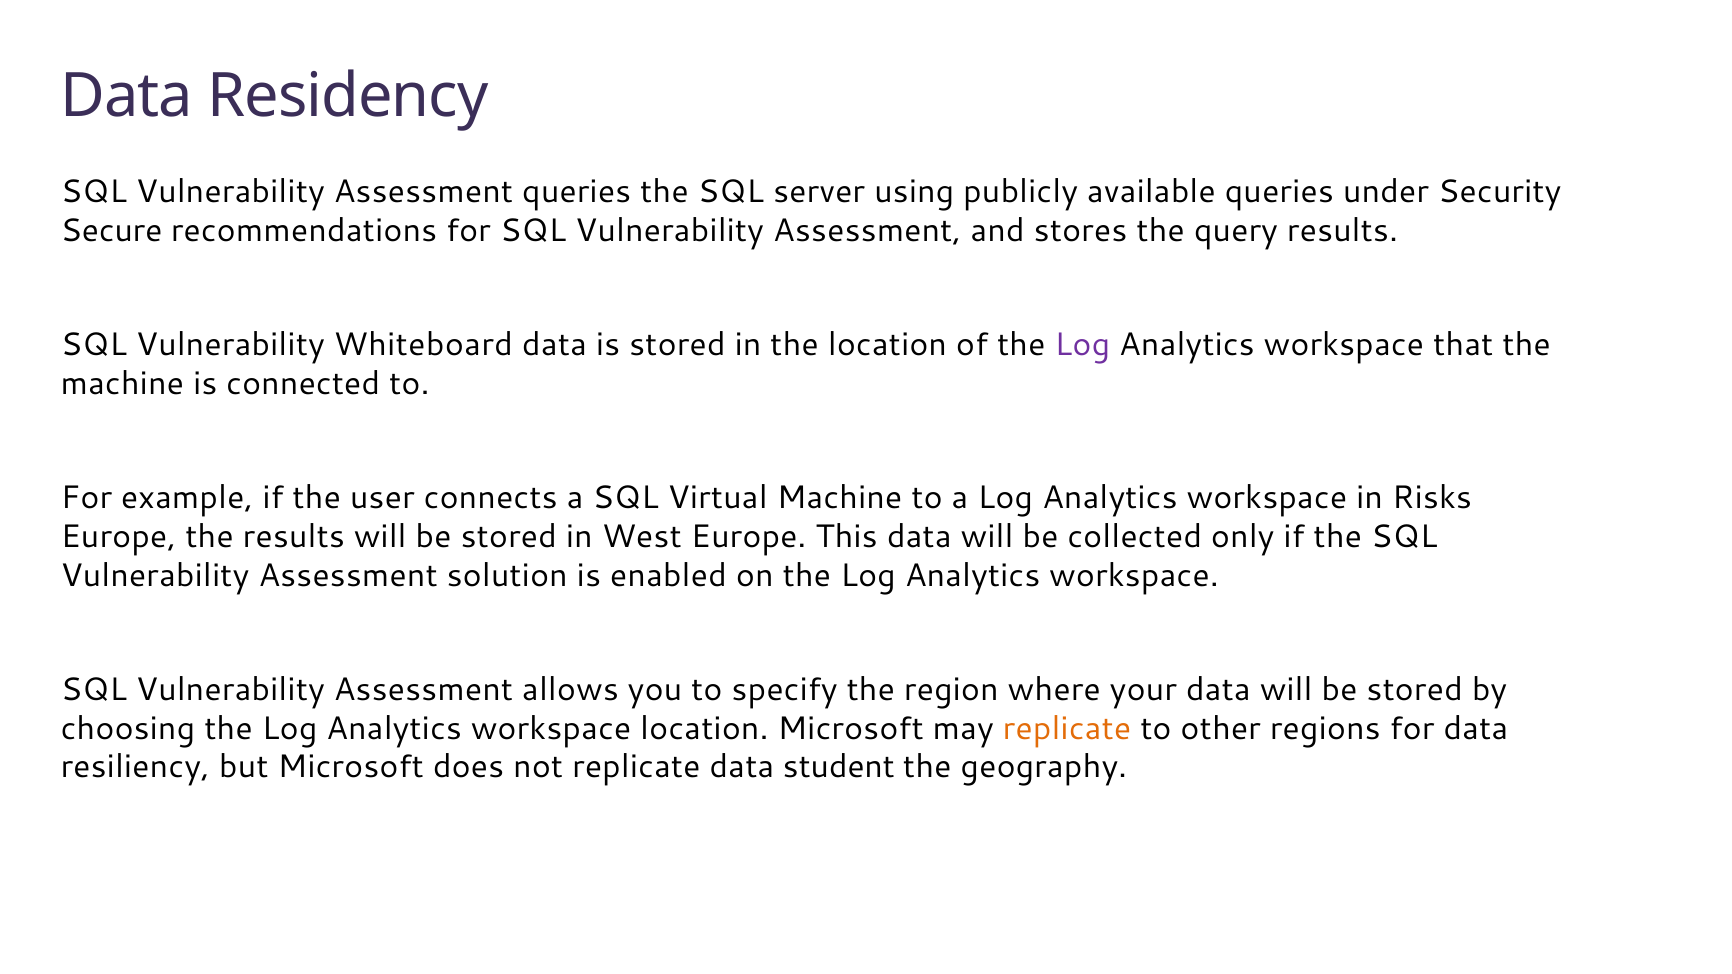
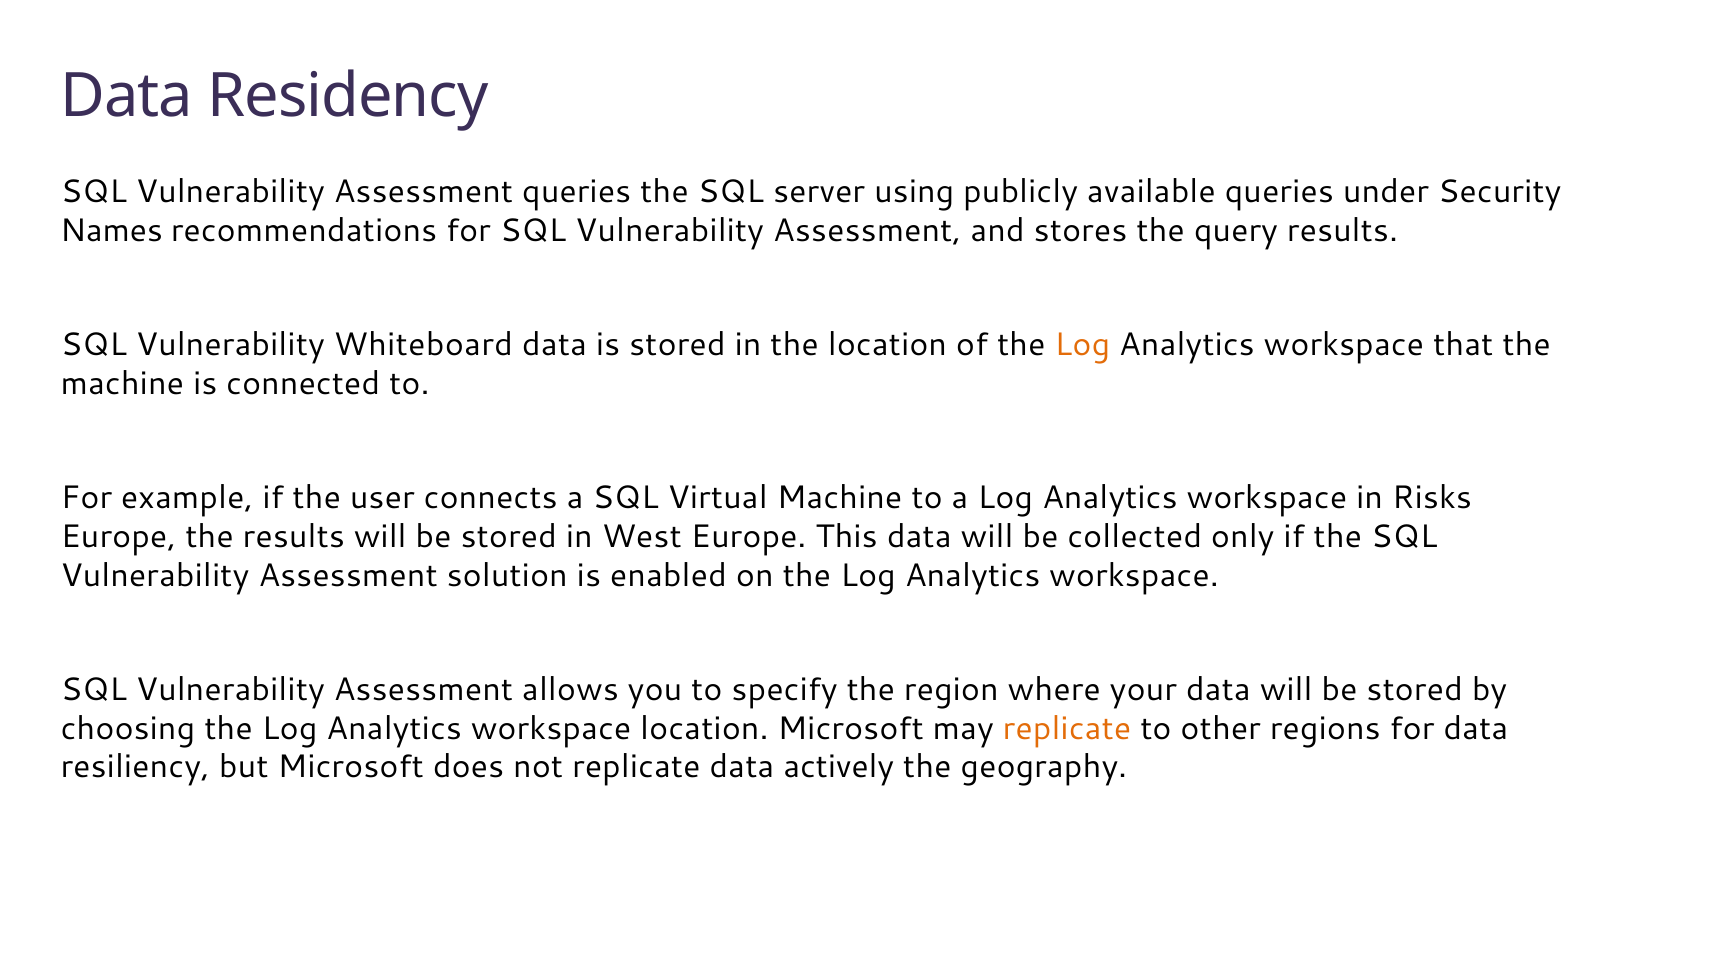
Secure: Secure -> Names (111, 230)
Log colour: purple -> orange (1082, 345)
student: student -> actively (839, 767)
